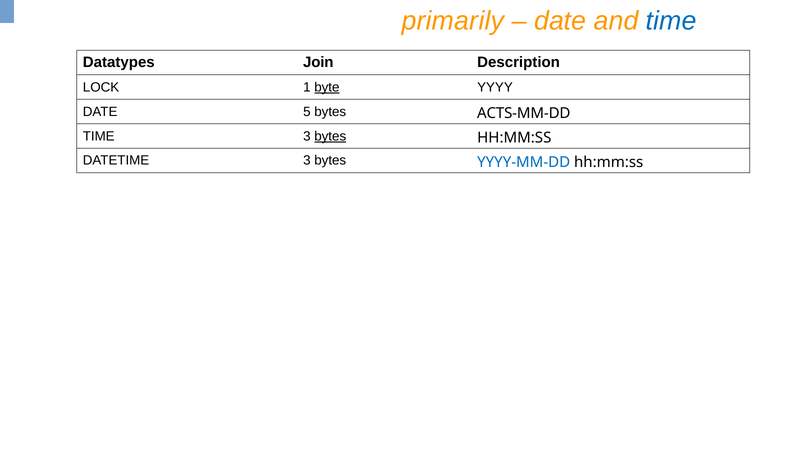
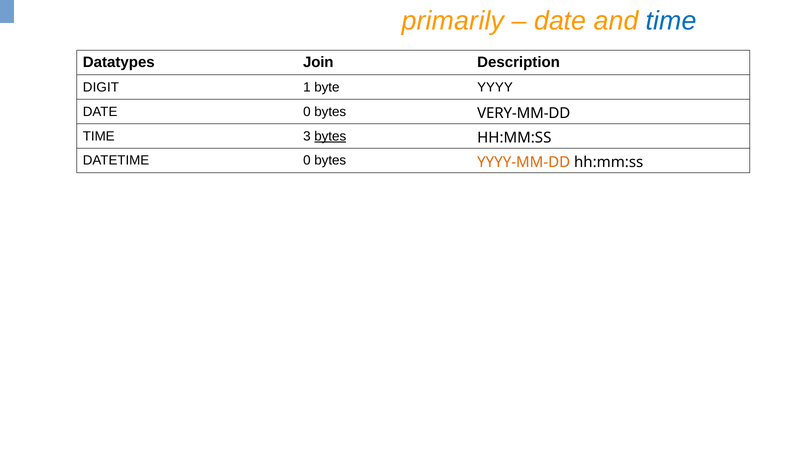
LOCK: LOCK -> DIGIT (101, 87)
byte underline: present -> none (327, 87)
DATE 5: 5 -> 0 (307, 112)
ACTS-MM-DD: ACTS-MM-DD -> VERY-MM-DD (524, 113)
DATETIME 3: 3 -> 0 (307, 160)
YYYY-MM-DD colour: blue -> orange (524, 162)
